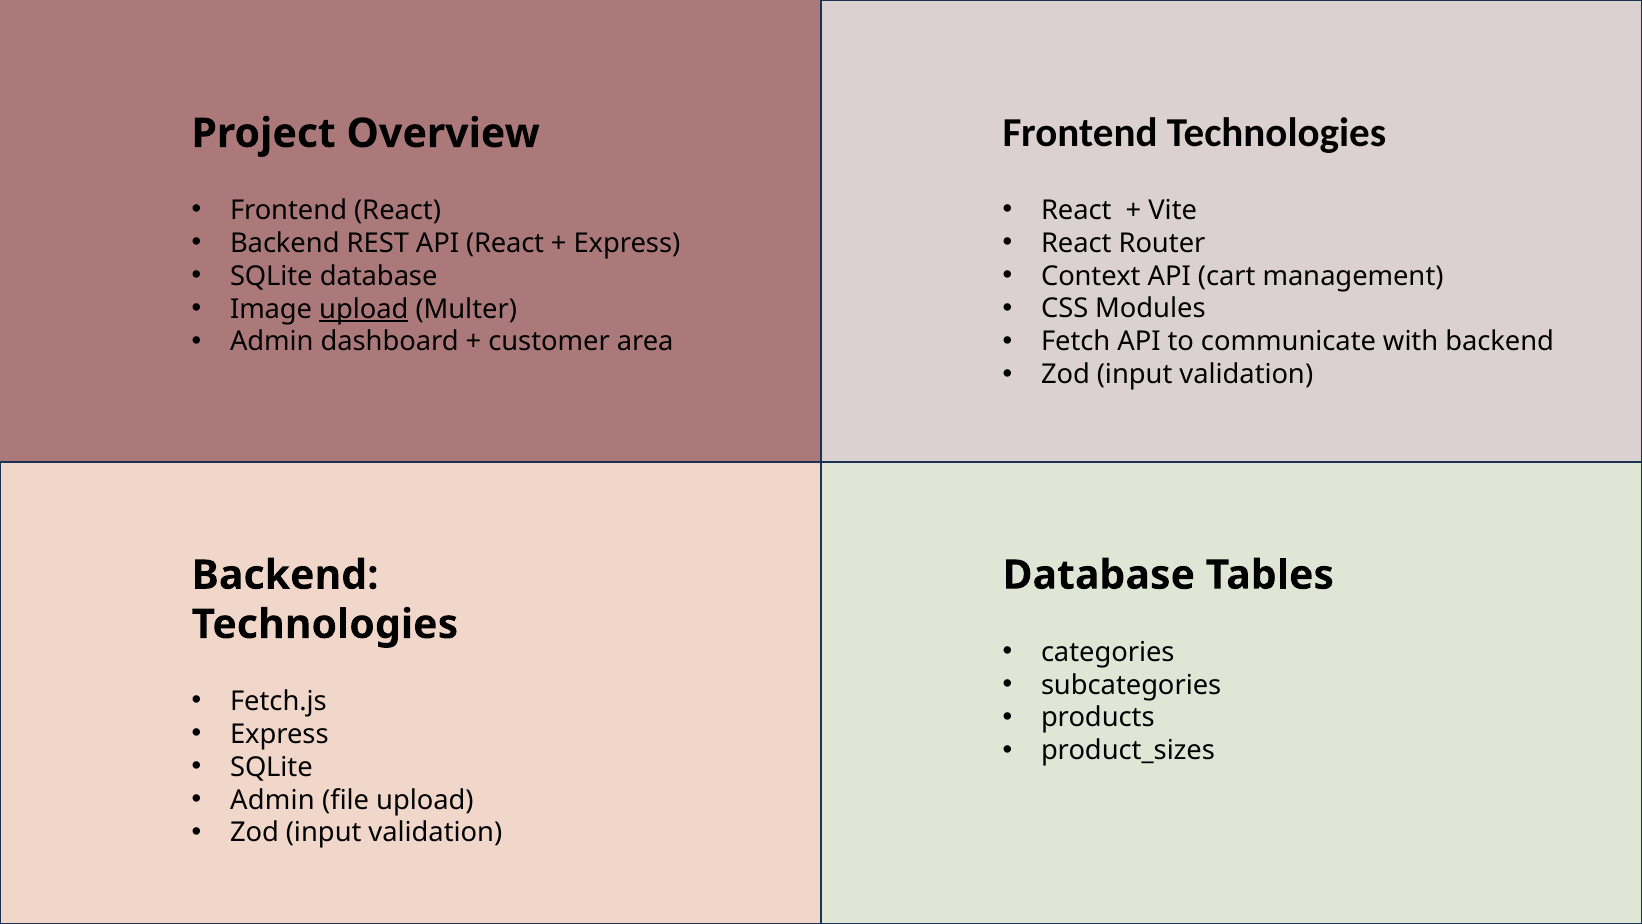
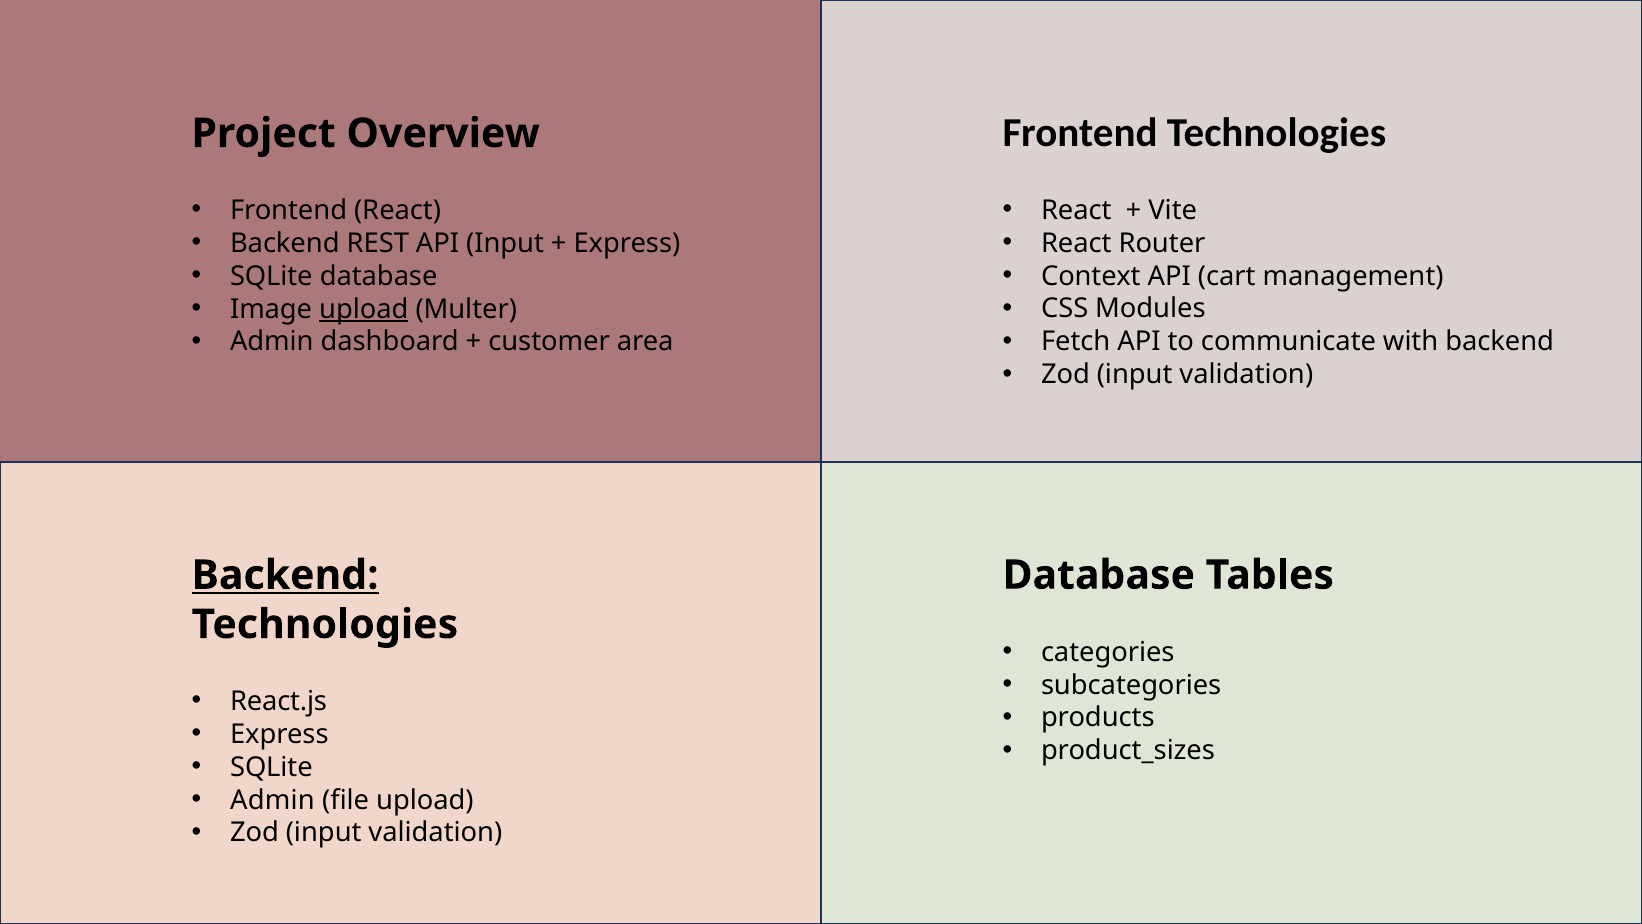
API React: React -> Input (505, 243)
Backend underline: none -> present (285, 575)
Fetch.js: Fetch.js -> React.js (279, 701)
